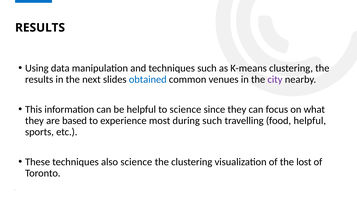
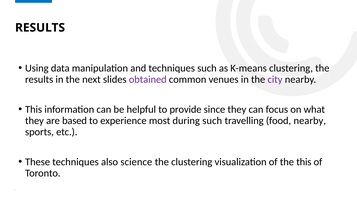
obtained colour: blue -> purple (148, 79)
to science: science -> provide (186, 109)
food helpful: helpful -> nearby (310, 121)
the lost: lost -> this (304, 162)
